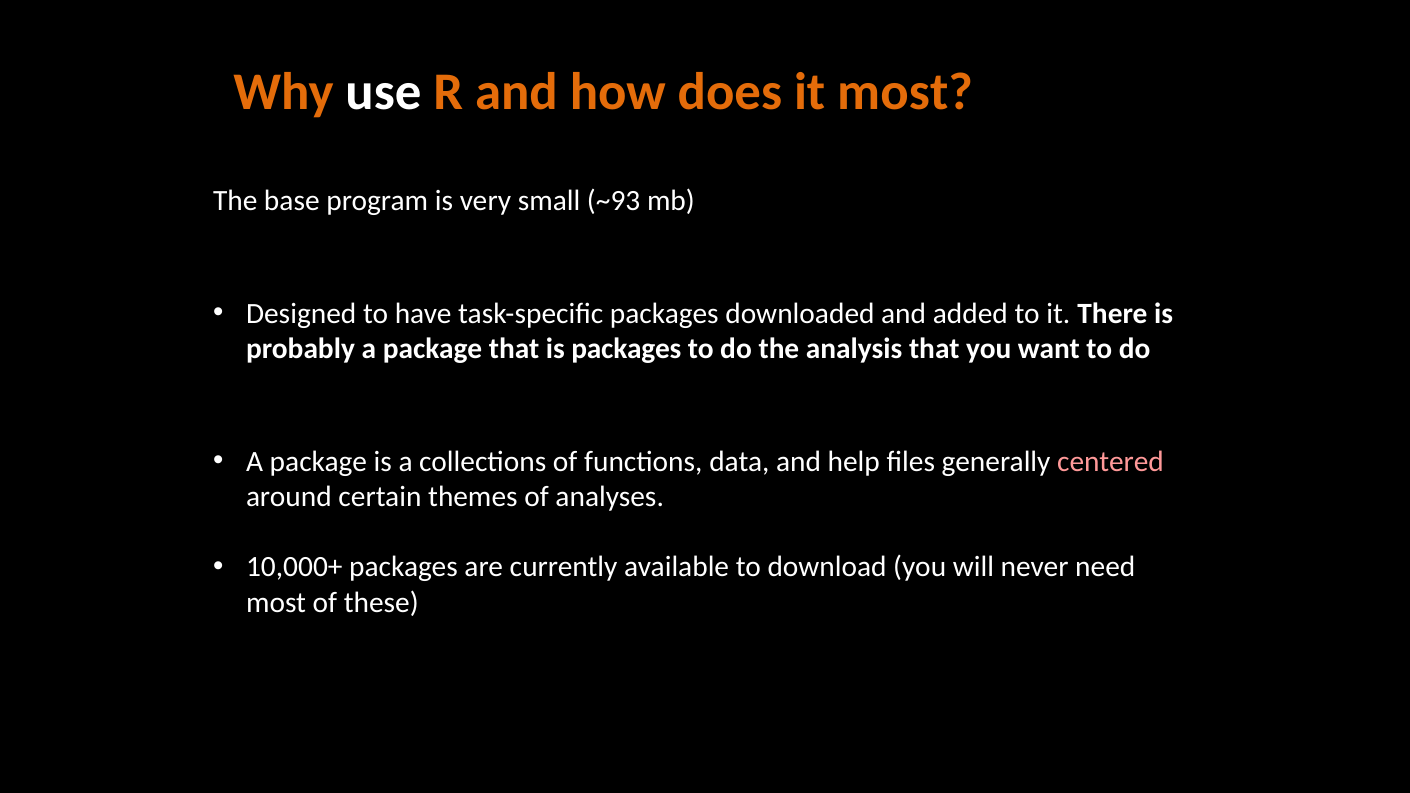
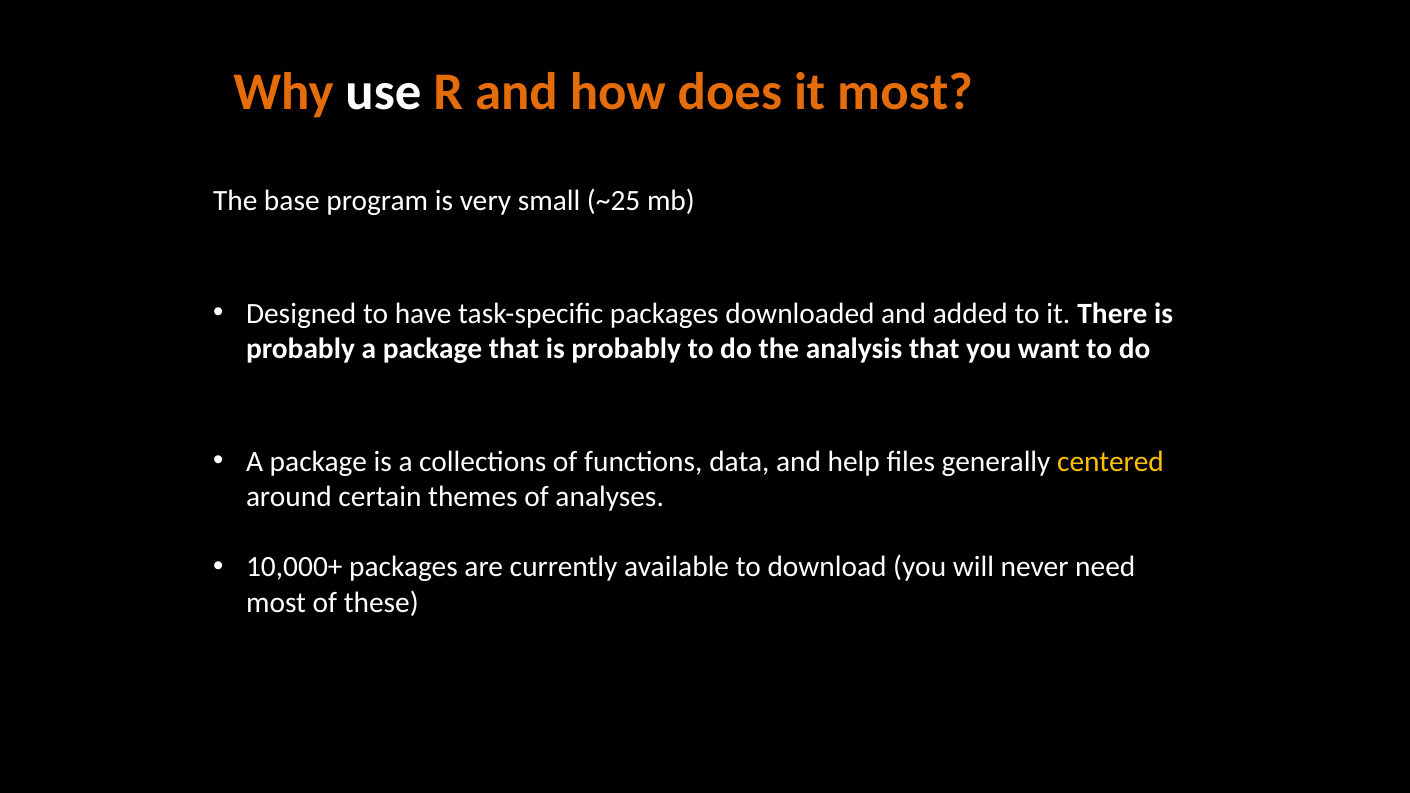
~93: ~93 -> ~25 (614, 201)
that is packages: packages -> probably (626, 349)
centered colour: pink -> yellow (1110, 461)
